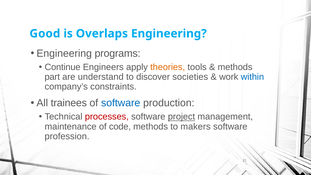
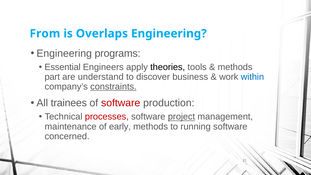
Good: Good -> From (45, 34)
Continue: Continue -> Essential (63, 67)
theories colour: orange -> black (168, 67)
societies: societies -> business (190, 77)
constraints underline: none -> present (113, 87)
software colour: blue -> red (121, 103)
code: code -> early (120, 127)
makers: makers -> running (196, 127)
profession: profession -> concerned (67, 136)
